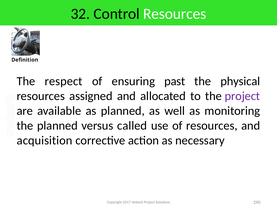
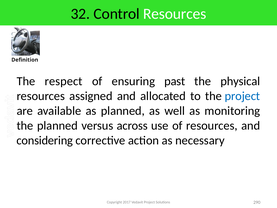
project colour: purple -> blue (242, 96)
called: called -> across (132, 126)
acquisition: acquisition -> considering (45, 140)
